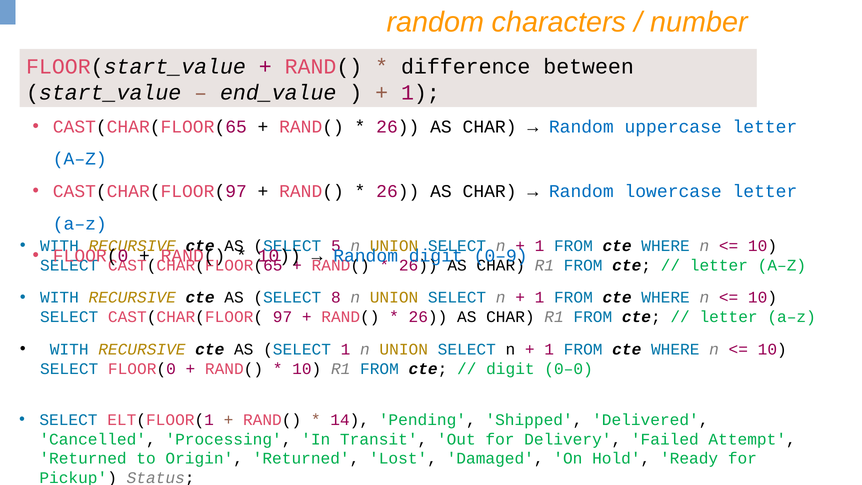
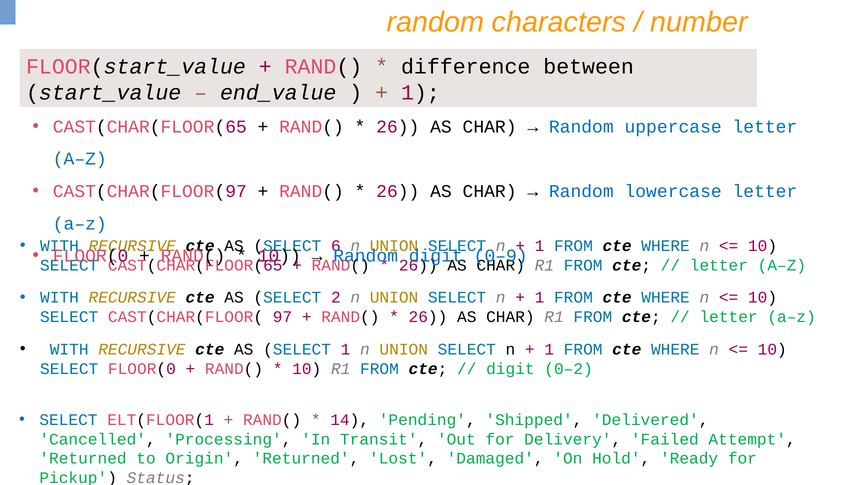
5: 5 -> 6 (336, 246)
8: 8 -> 2 (336, 298)
0–0: 0–0 -> 0–2 (569, 369)
